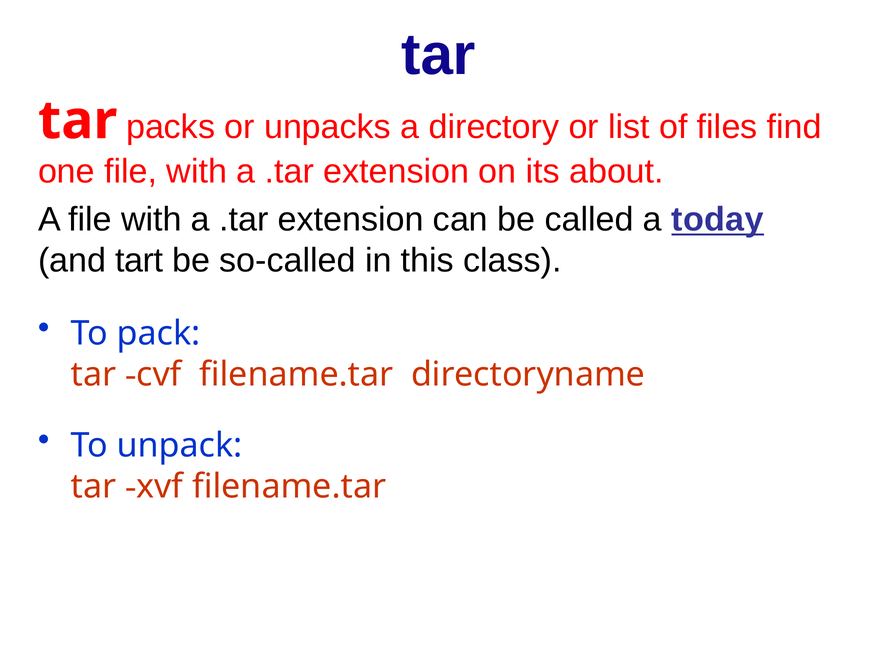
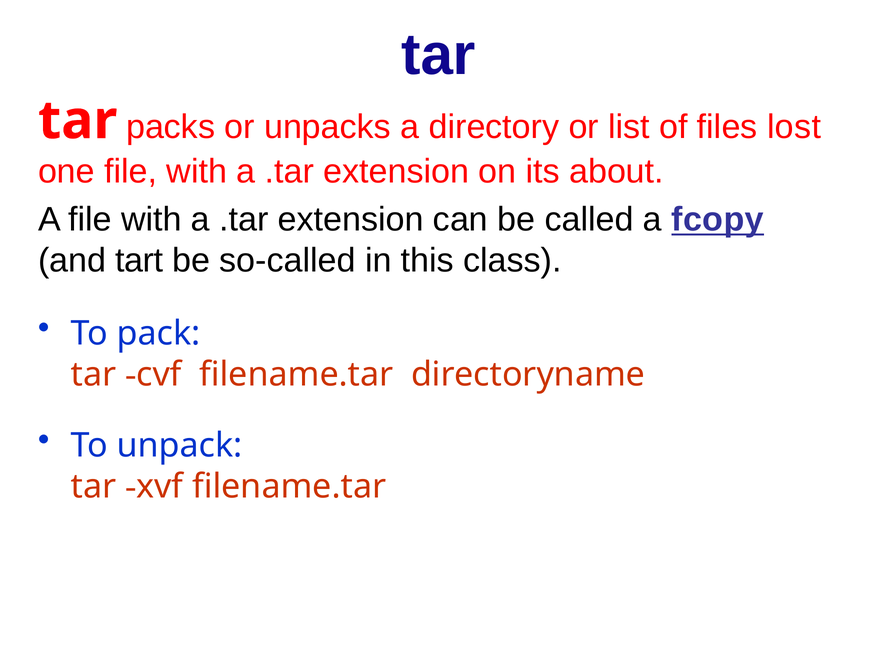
find: find -> lost (794, 127)
today: today -> fcopy (718, 220)
